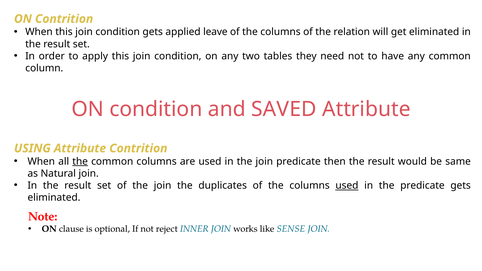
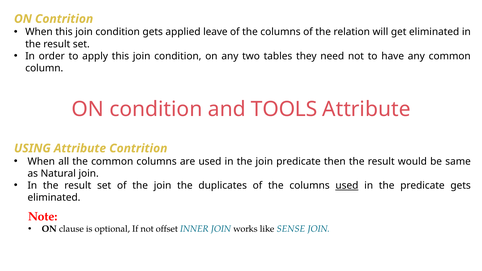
SAVED: SAVED -> TOOLS (284, 109)
the underline: present -> none (80, 162)
reject: reject -> offset (167, 229)
